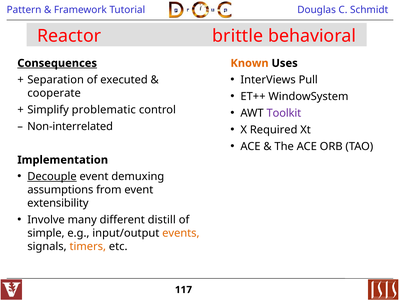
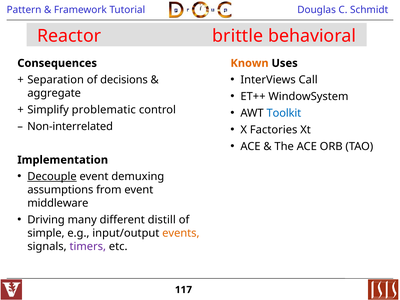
Consequences underline: present -> none (57, 63)
Pull: Pull -> Call (308, 80)
executed: executed -> decisions (124, 80)
cooperate: cooperate -> aggregate (54, 93)
Toolkit colour: purple -> blue (284, 113)
Required: Required -> Factories (274, 130)
extensibility: extensibility -> middleware (58, 203)
Involve: Involve -> Driving (46, 220)
timers colour: orange -> purple (88, 247)
